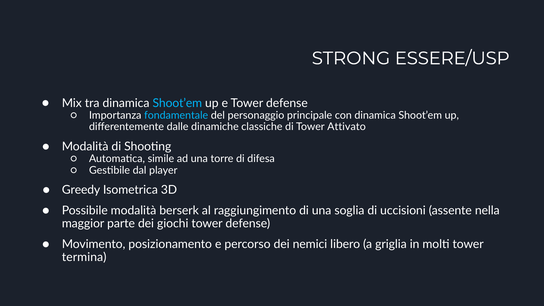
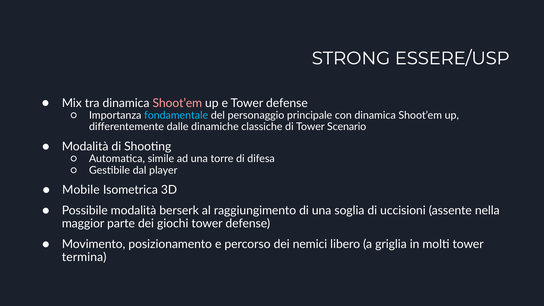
Shoot’em colour: light blue -> pink (177, 103)
Attivato: Attivato -> Scenario (347, 127)
Greedy: Greedy -> Mobile (81, 190)
